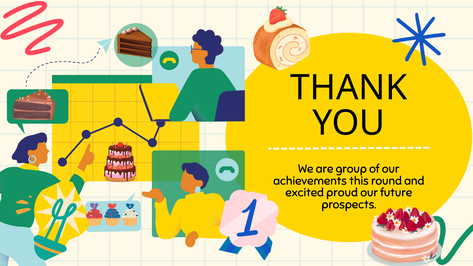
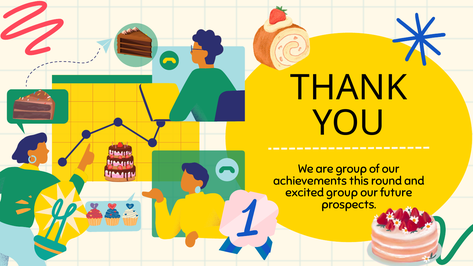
excited proud: proud -> group (342, 193)
